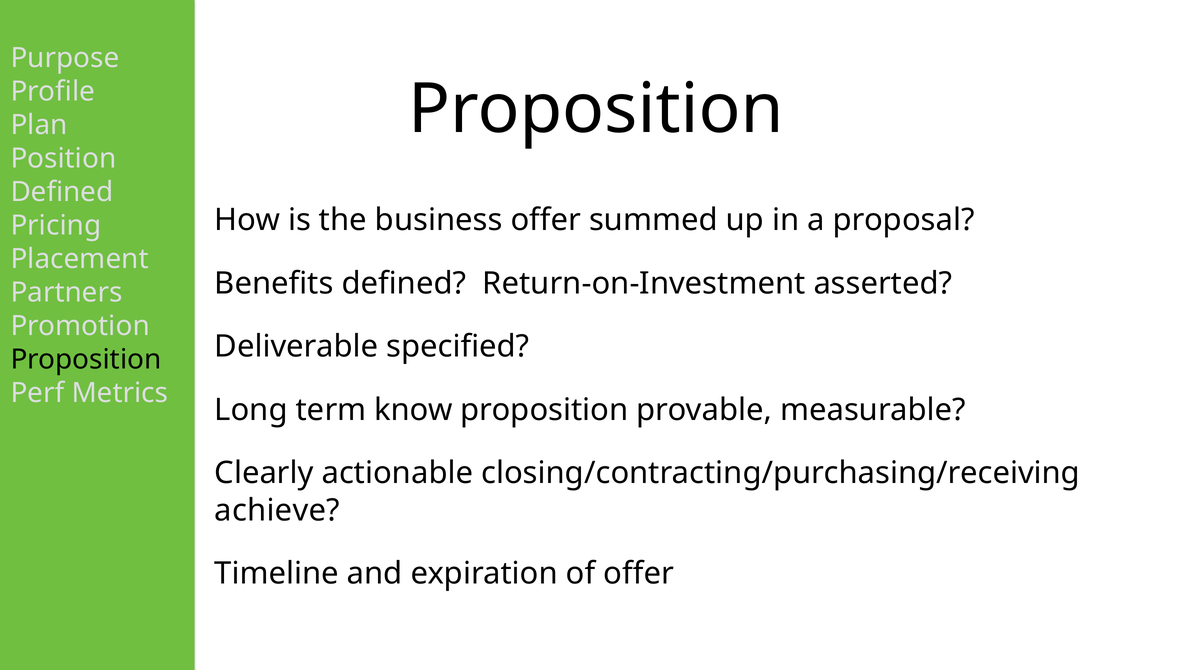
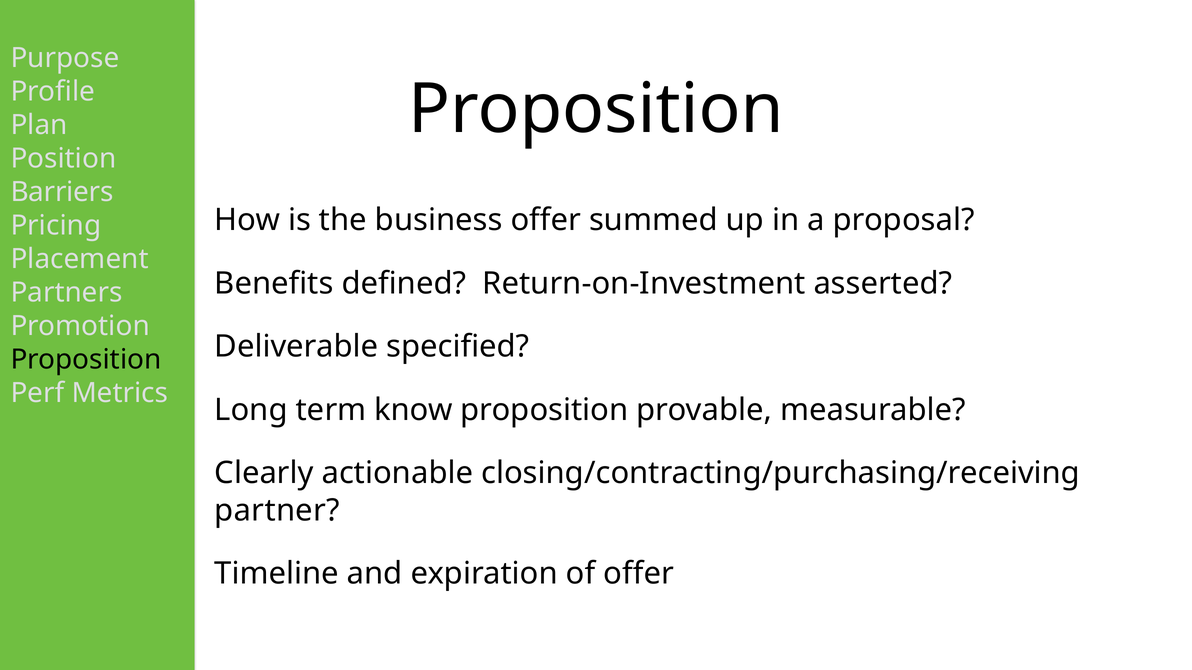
Defined: Defined -> Barriers (62, 192)
achieve: achieve -> partner (277, 511)
